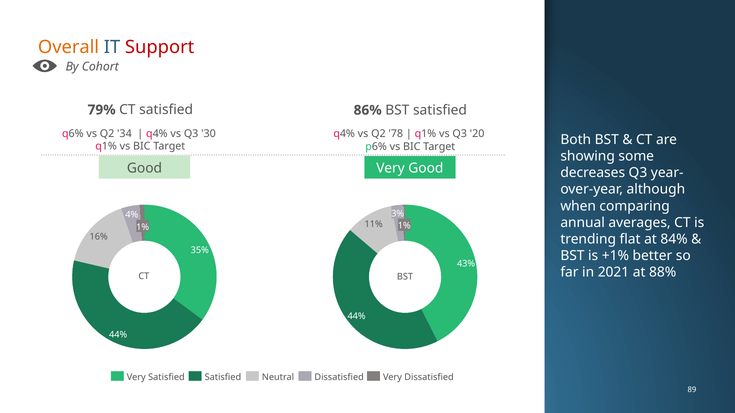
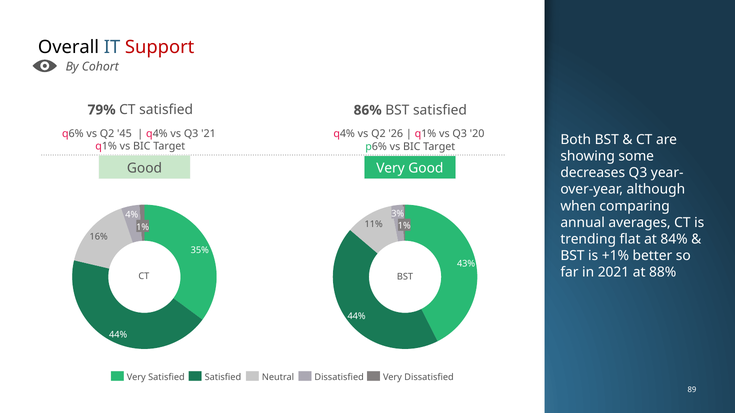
Overall colour: orange -> black (69, 47)
34: 34 -> 45 (124, 134)
30: 30 -> 21 (208, 134)
78: 78 -> 26 (396, 134)
